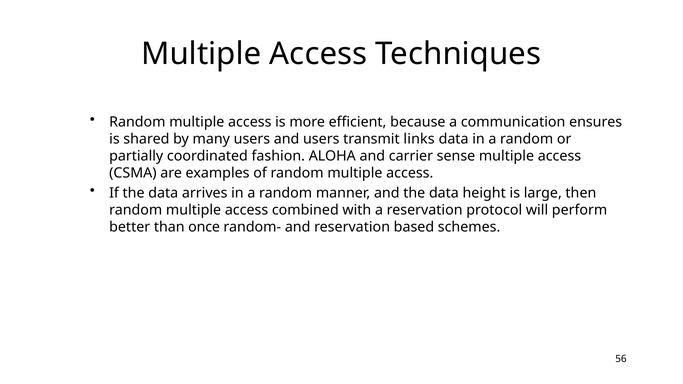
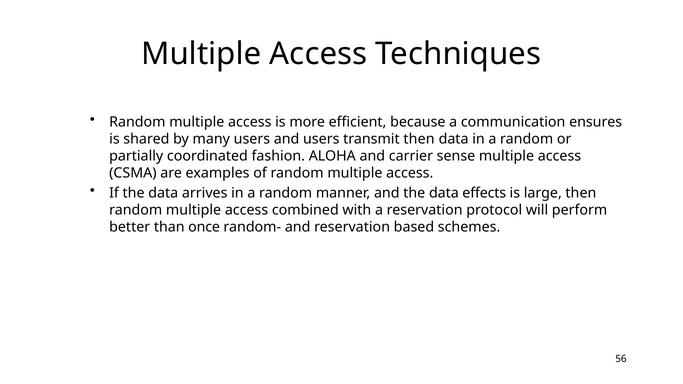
transmit links: links -> then (419, 139)
height: height -> effects (484, 193)
